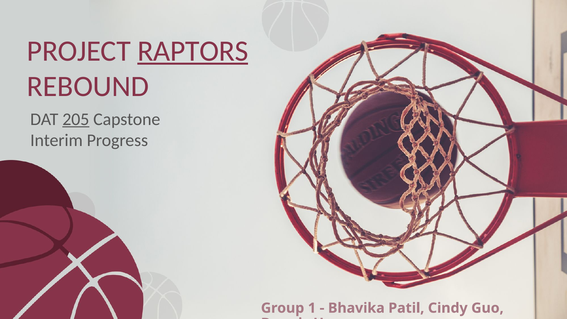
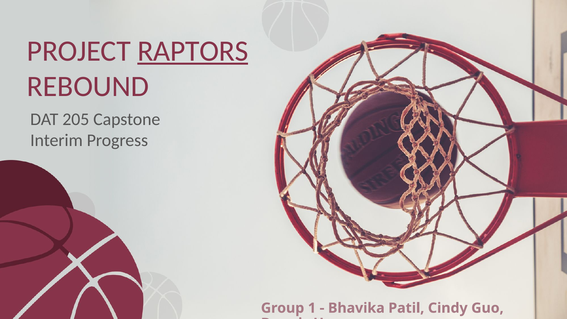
205 underline: present -> none (76, 119)
